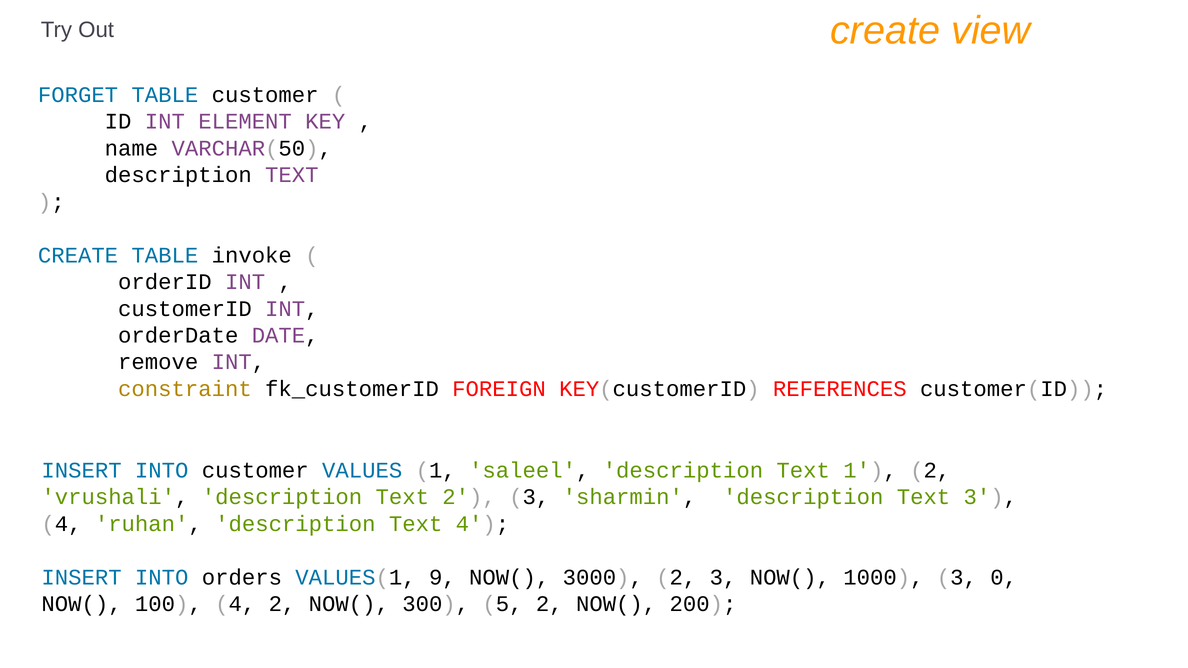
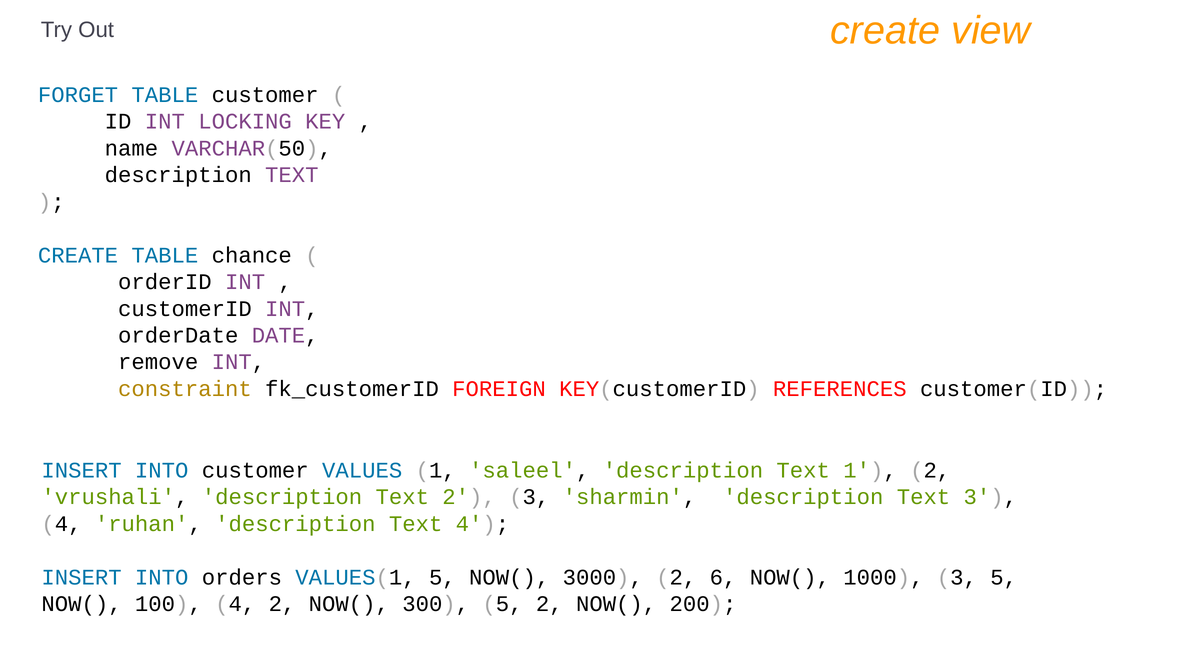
ELEMENT: ELEMENT -> LOCKING (245, 122)
invoke: invoke -> chance (252, 255)
VALUES(1 9: 9 -> 5 (442, 577)
3000 2 3: 3 -> 6 (723, 577)
3 0: 0 -> 5 (1004, 577)
